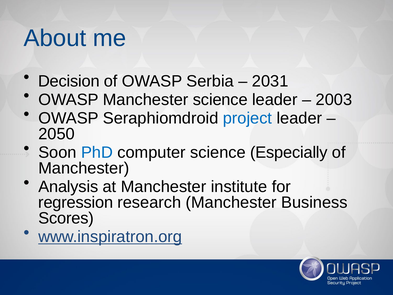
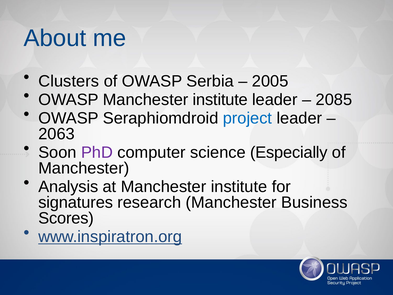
Decision: Decision -> Clusters (69, 81)
2031: 2031 -> 2005 (270, 81)
OWASP Manchester science: science -> institute (220, 100)
2003: 2003 -> 2085 (334, 100)
2050: 2050 -> 2063 (57, 134)
PhD colour: blue -> purple (97, 152)
regression: regression -> signatures (76, 202)
